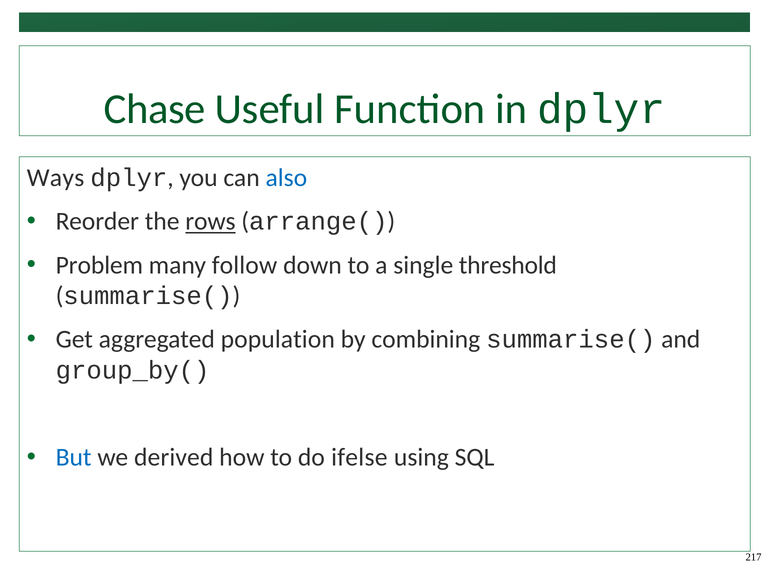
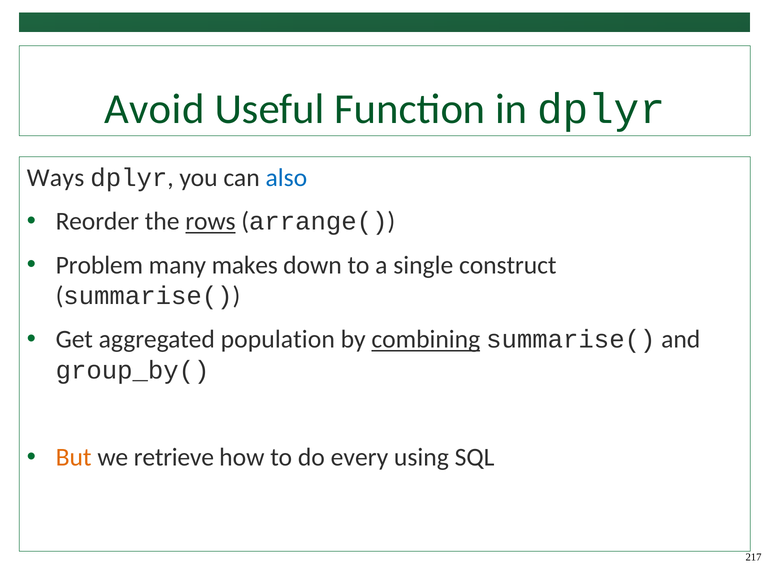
Chase: Chase -> Avoid (154, 109)
follow: follow -> makes (245, 265)
threshold: threshold -> construct (508, 265)
combining underline: none -> present (426, 339)
But colour: blue -> orange (74, 457)
derived: derived -> retrieve (174, 457)
ifelse: ifelse -> every (359, 457)
